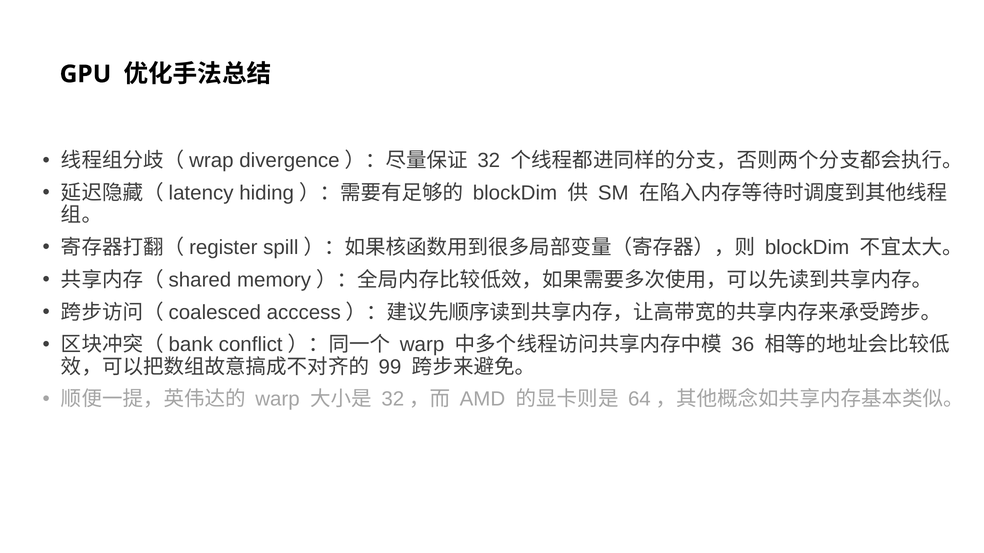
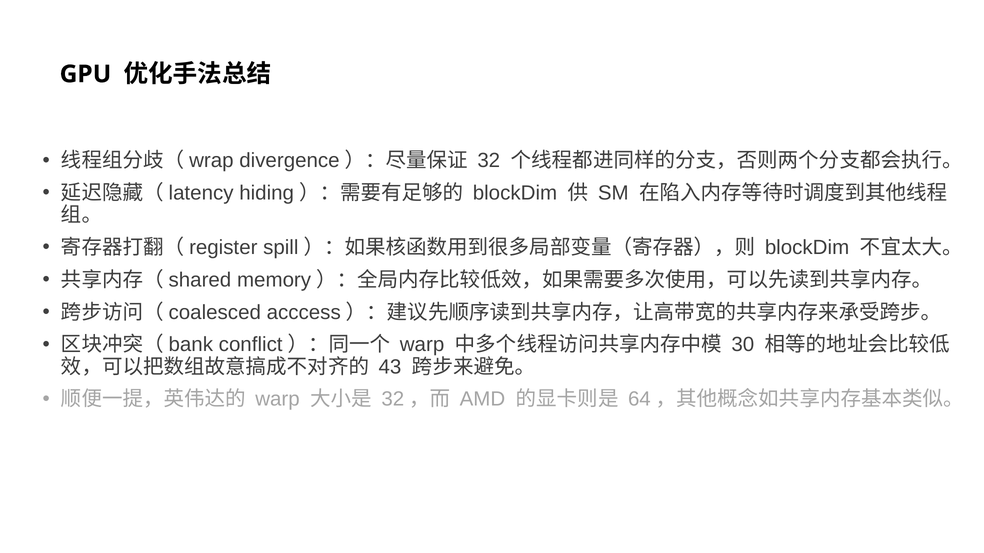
36: 36 -> 30 (743, 345)
99: 99 -> 43 (390, 367)
